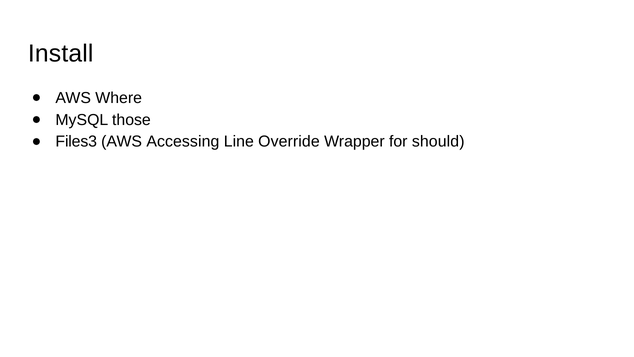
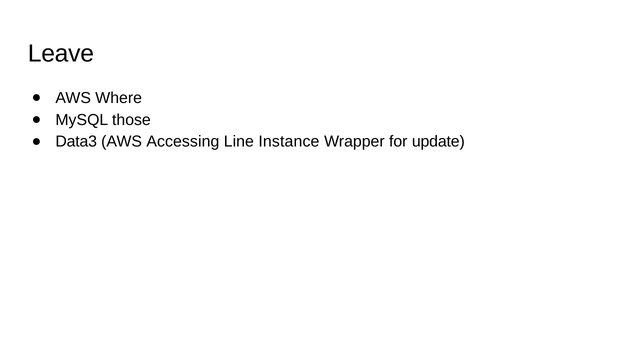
Install: Install -> Leave (61, 54)
Files3: Files3 -> Data3 (76, 142)
Override: Override -> Instance (289, 142)
should: should -> update (438, 142)
